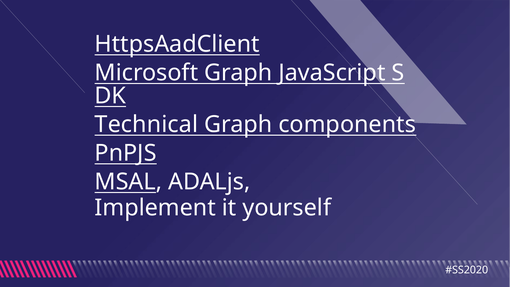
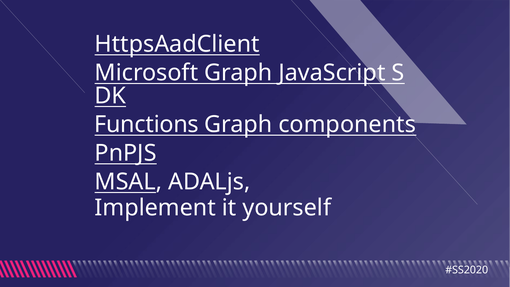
Technical: Technical -> Functions (147, 124)
